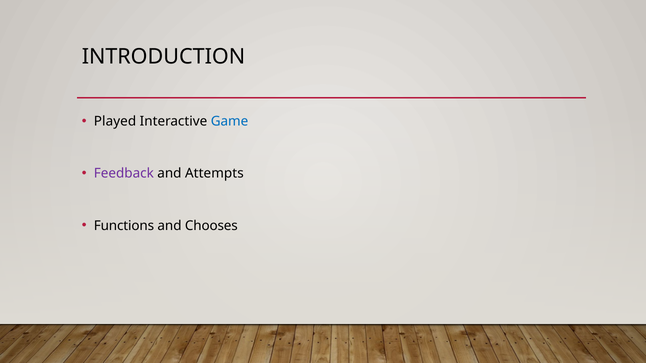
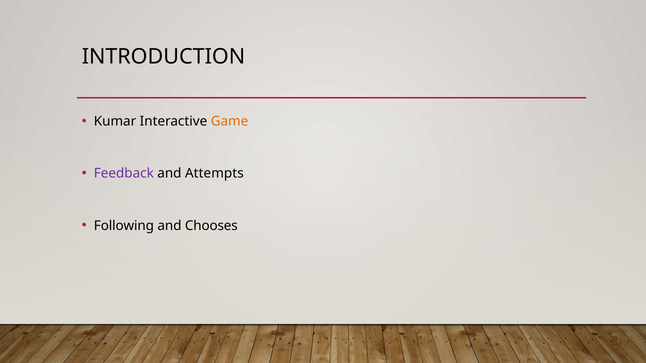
Played: Played -> Kumar (115, 121)
Game colour: blue -> orange (230, 121)
Functions: Functions -> Following (124, 226)
